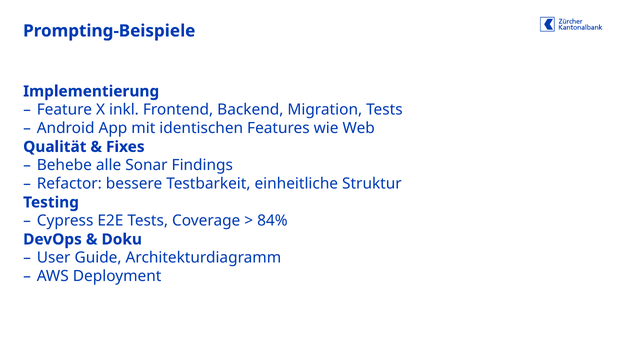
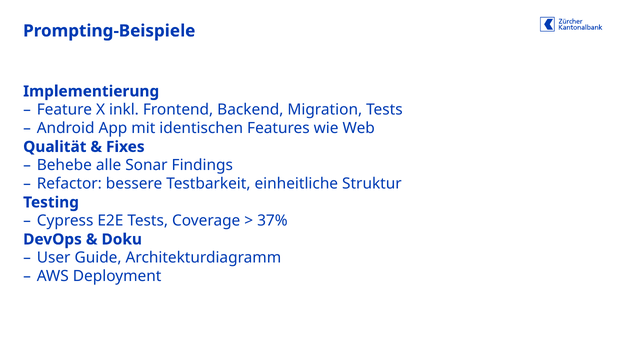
84%: 84% -> 37% (272, 221)
